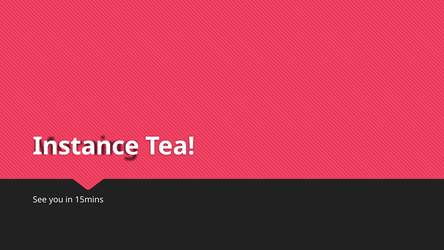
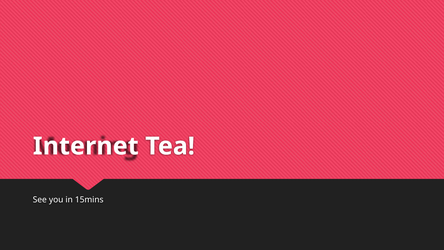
Instance: Instance -> Internet (86, 146)
